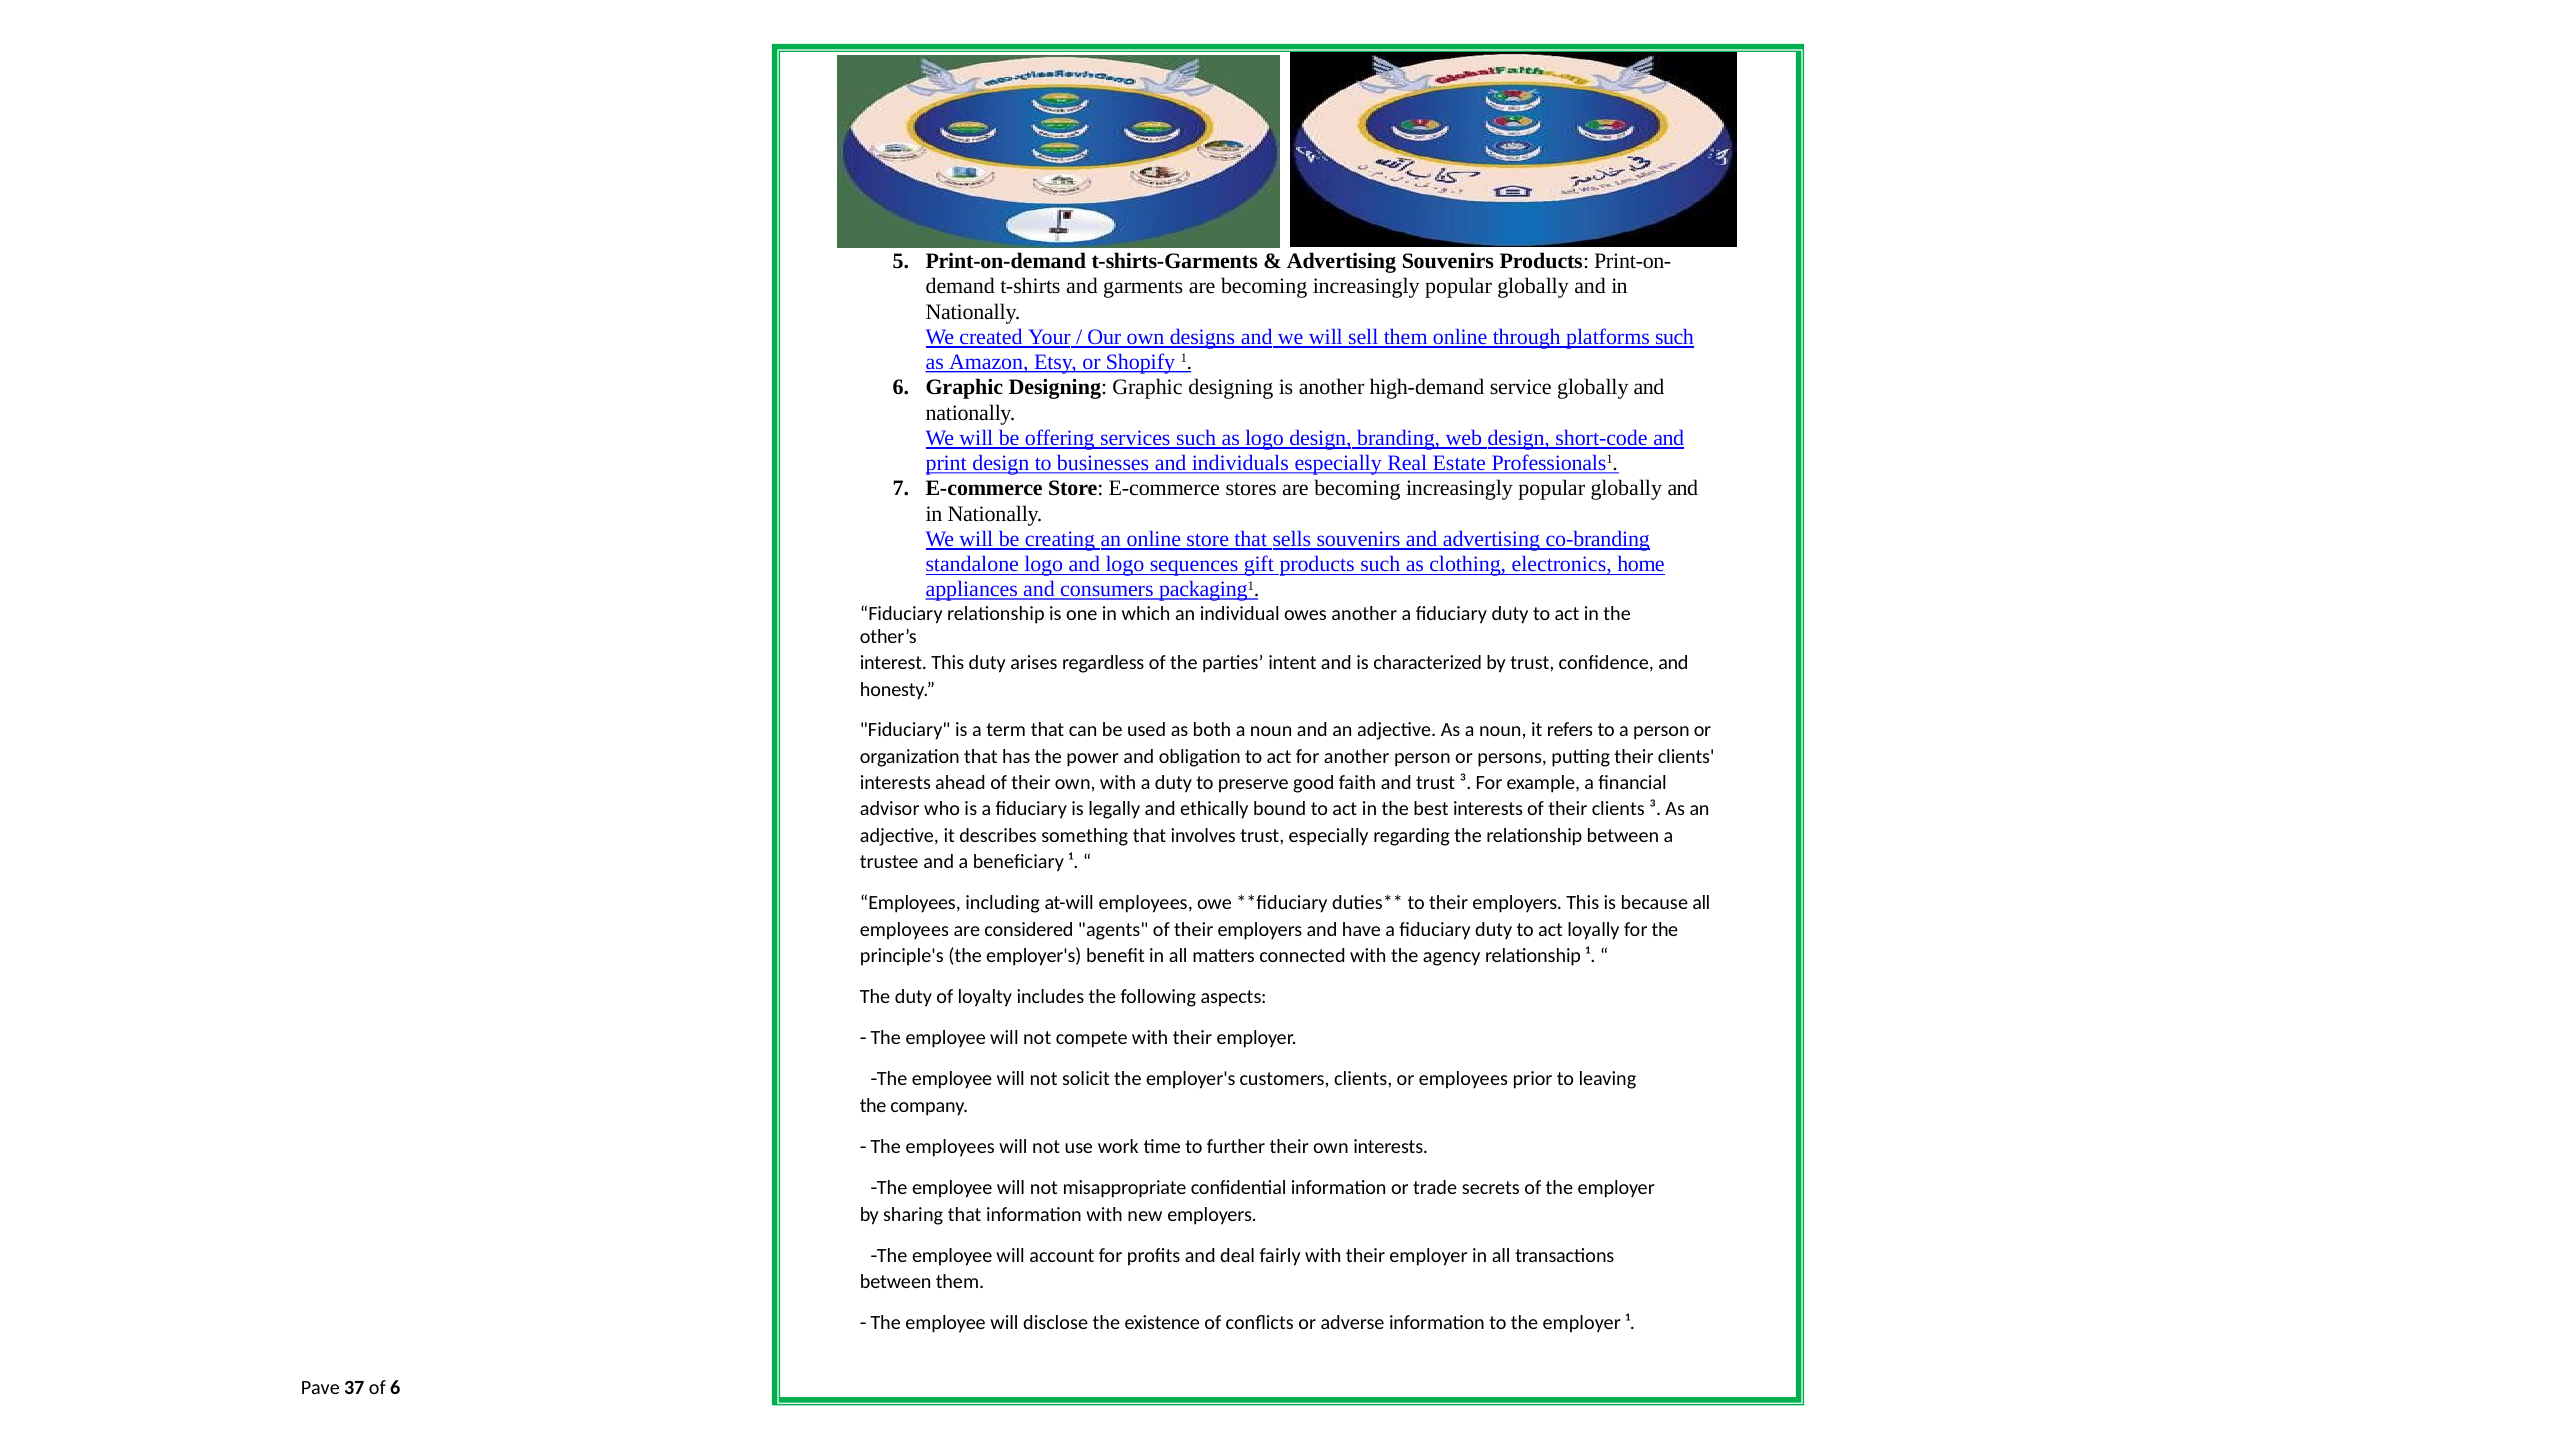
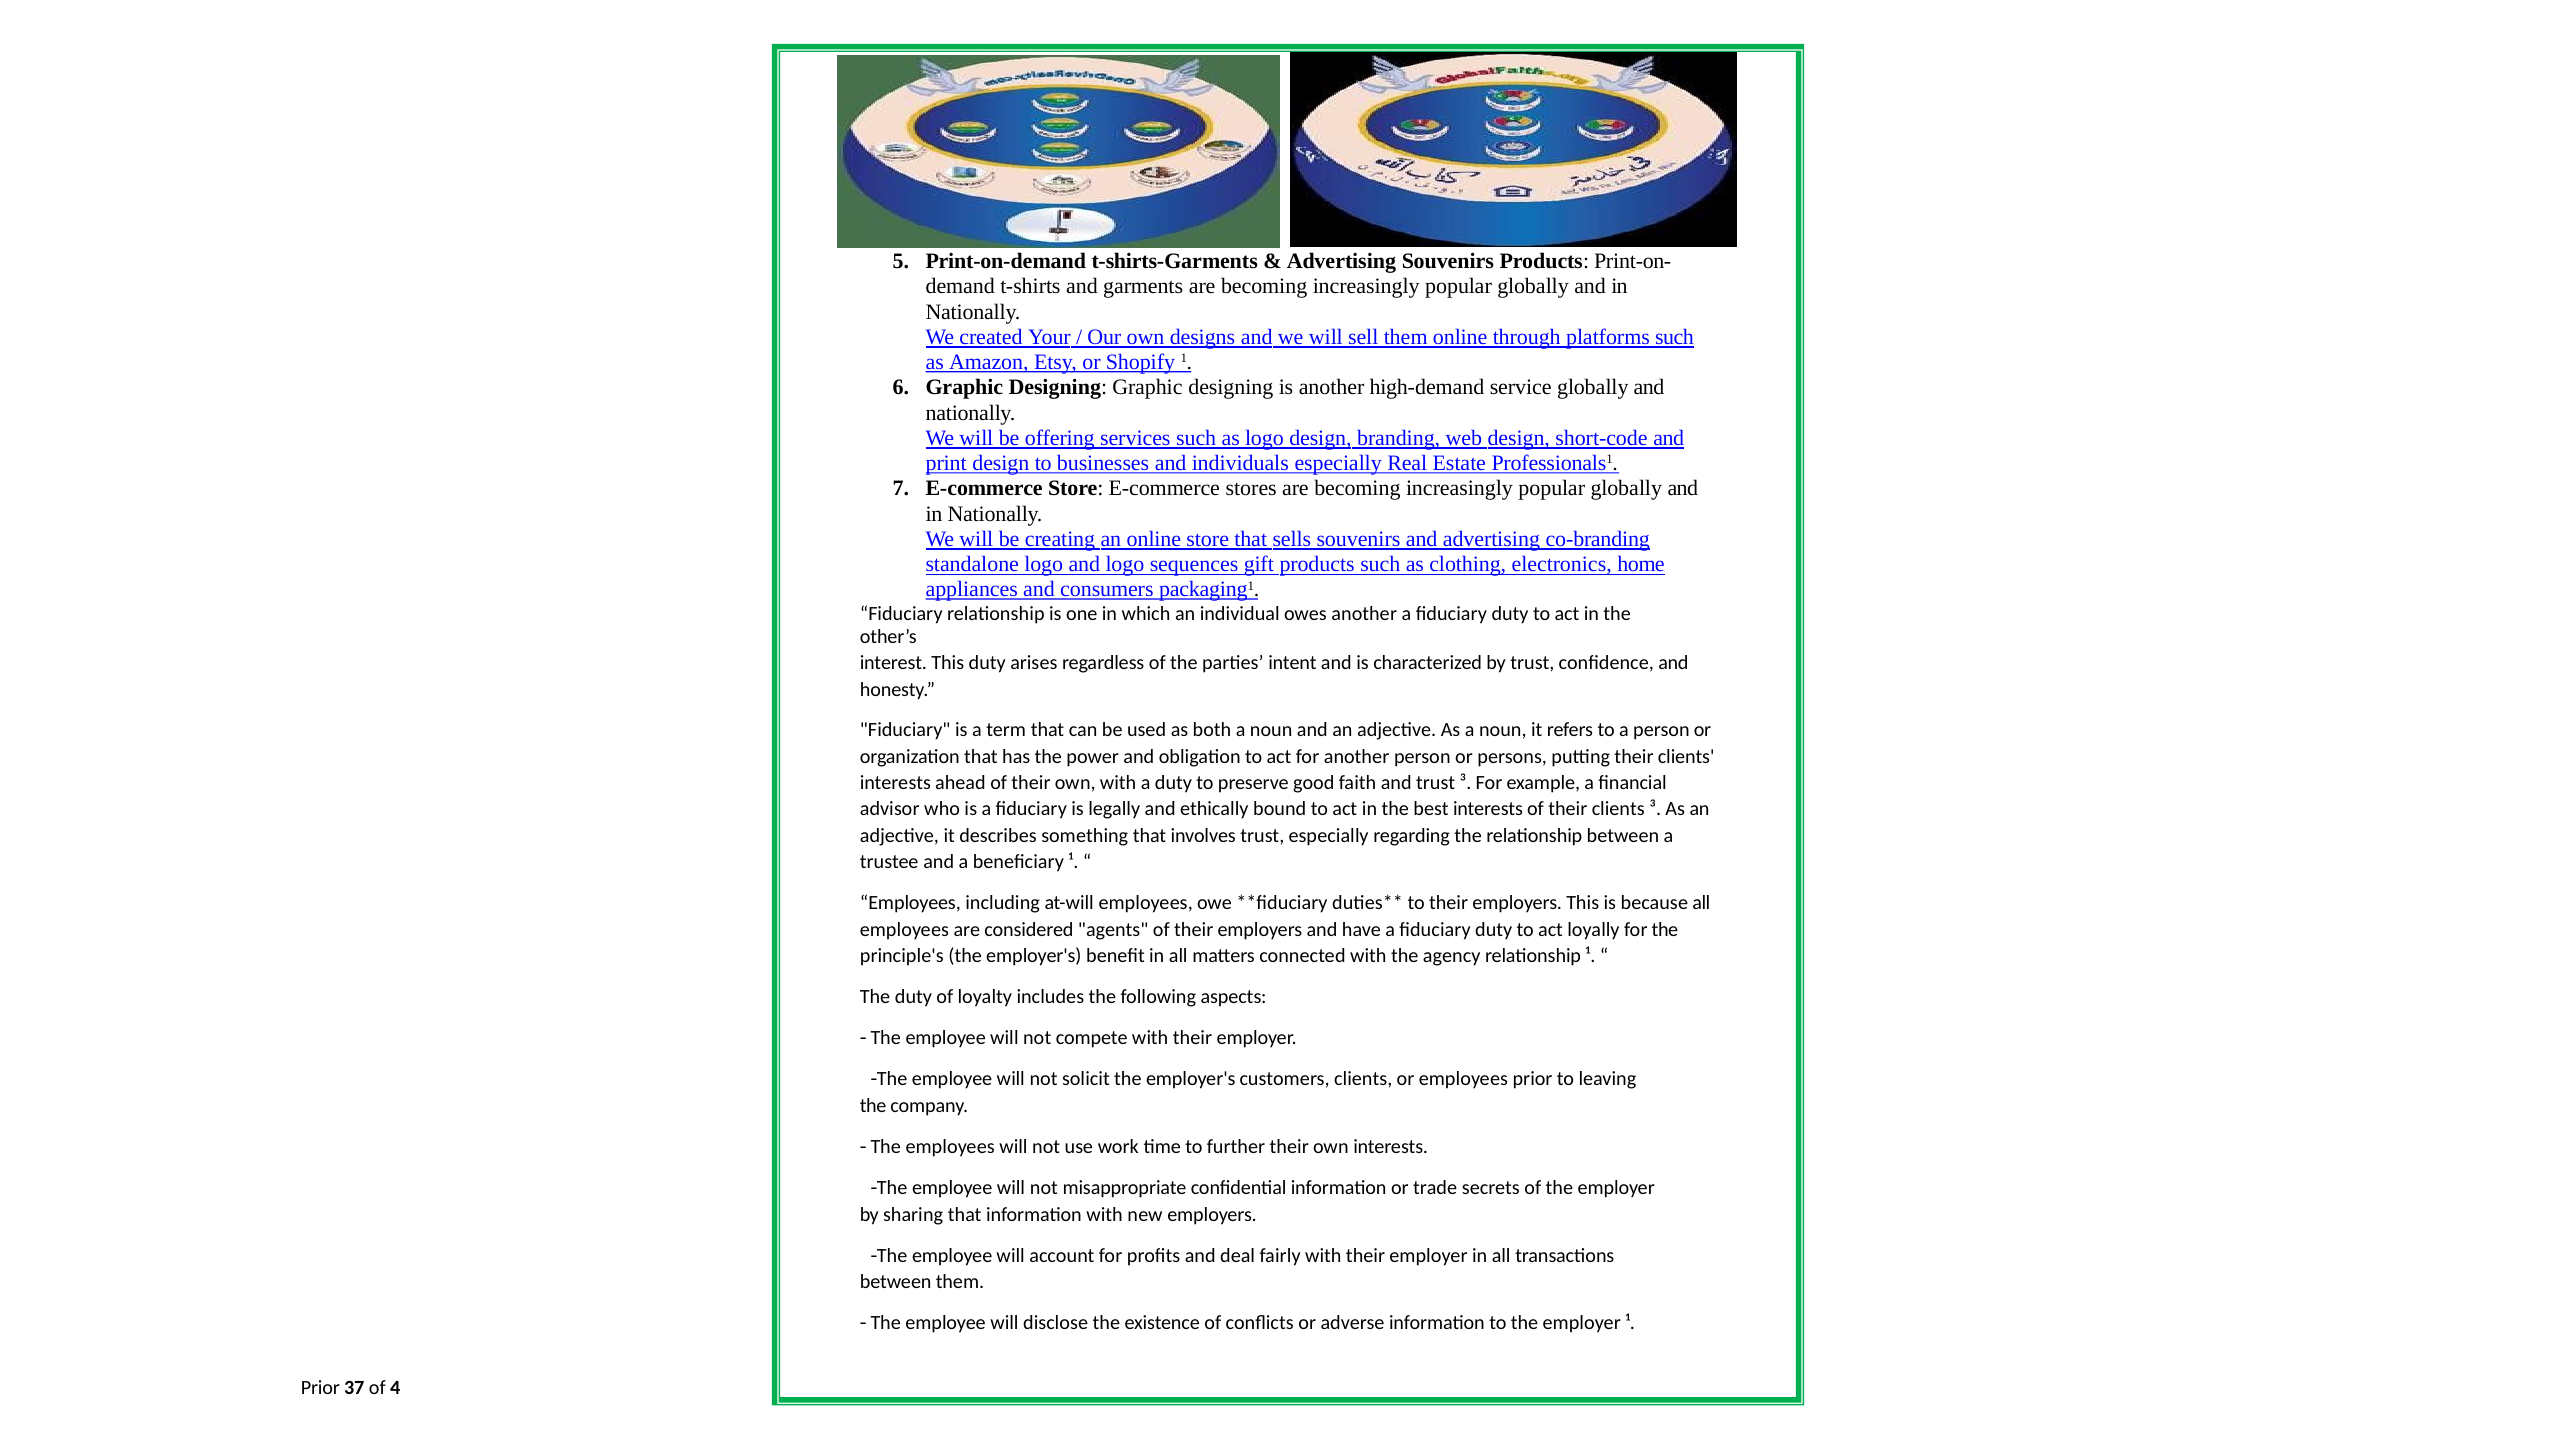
Pave: Pave -> Prior (320, 1387)
of 6: 6 -> 4 (395, 1387)
